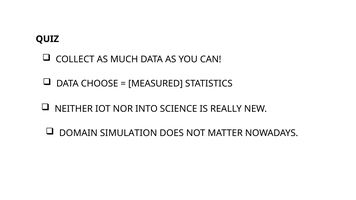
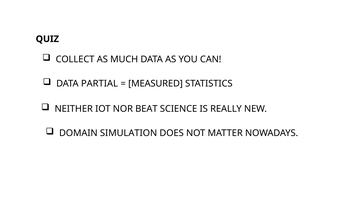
CHOOSE: CHOOSE -> PARTIAL (99, 84)
INTO: INTO -> BEAT (146, 109)
